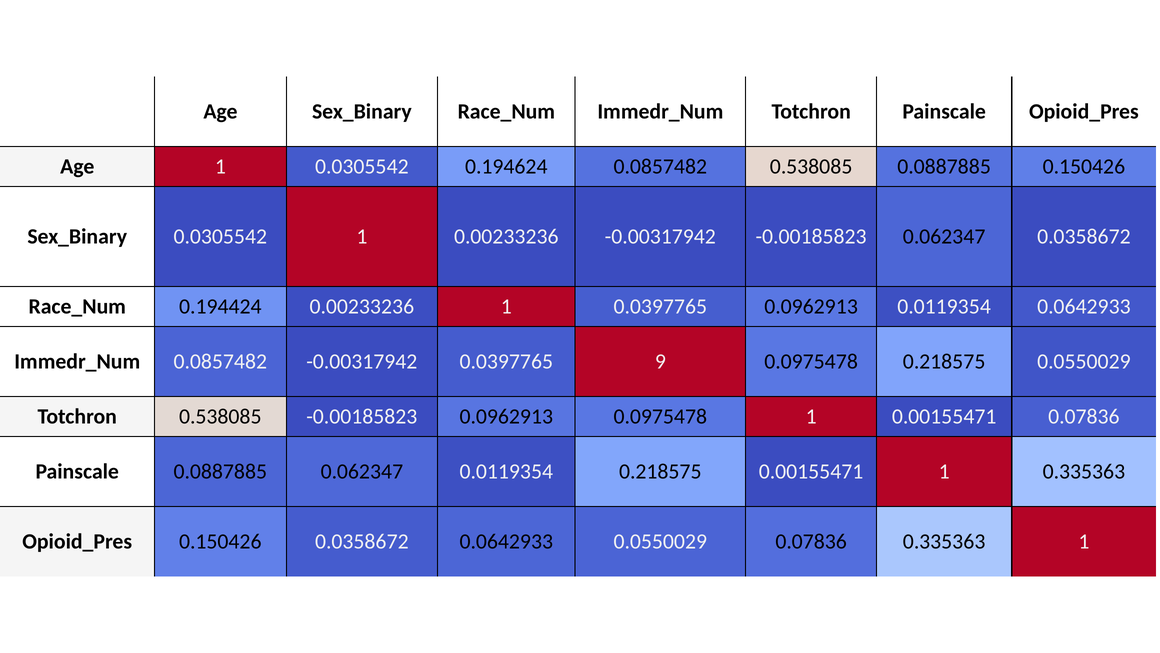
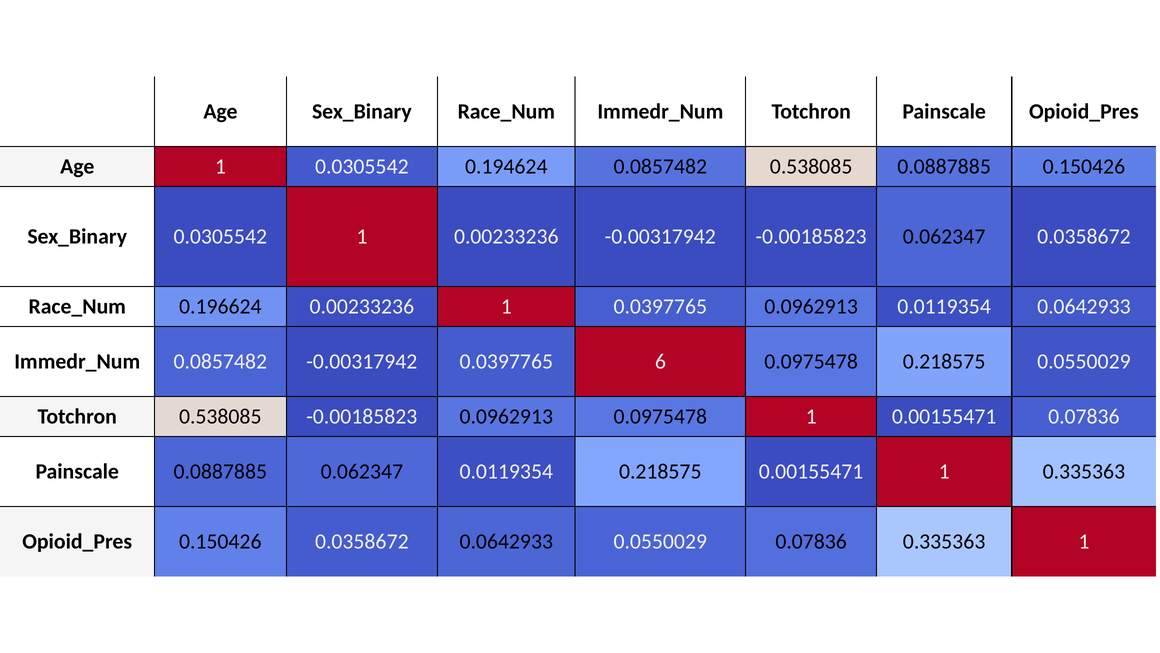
0.194424: 0.194424 -> 0.196624 (220, 306)
9: 9 -> 6 (660, 361)
